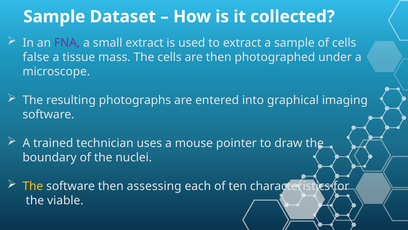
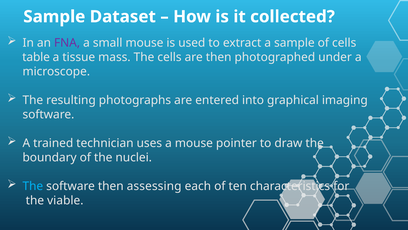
small extract: extract -> mouse (144, 43)
false: false -> table (36, 57)
The colour: yellow -> light blue (33, 186)
